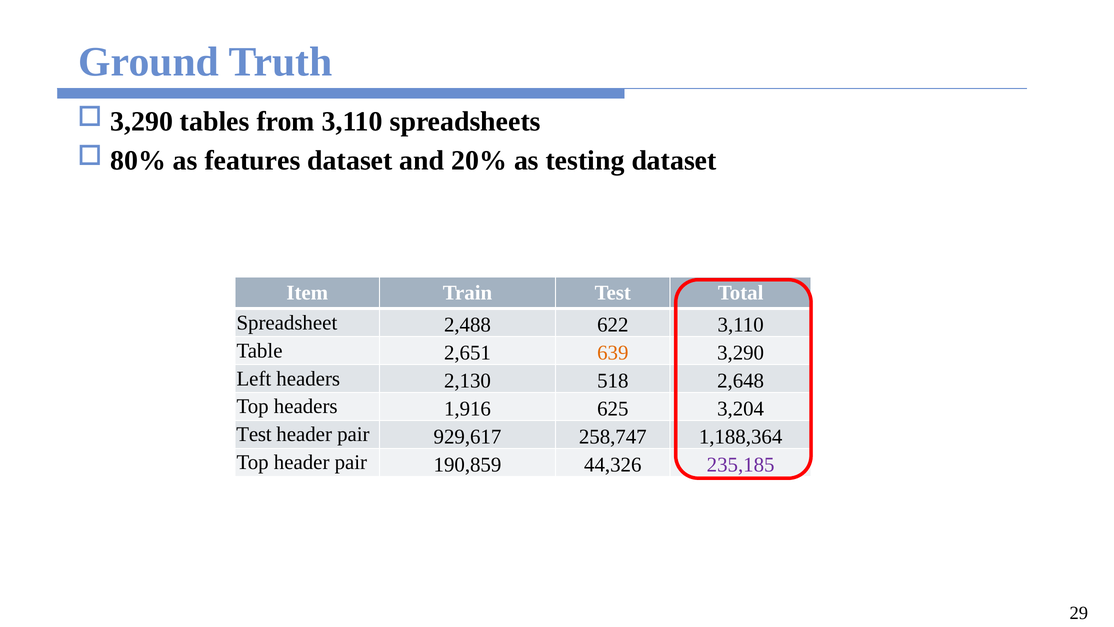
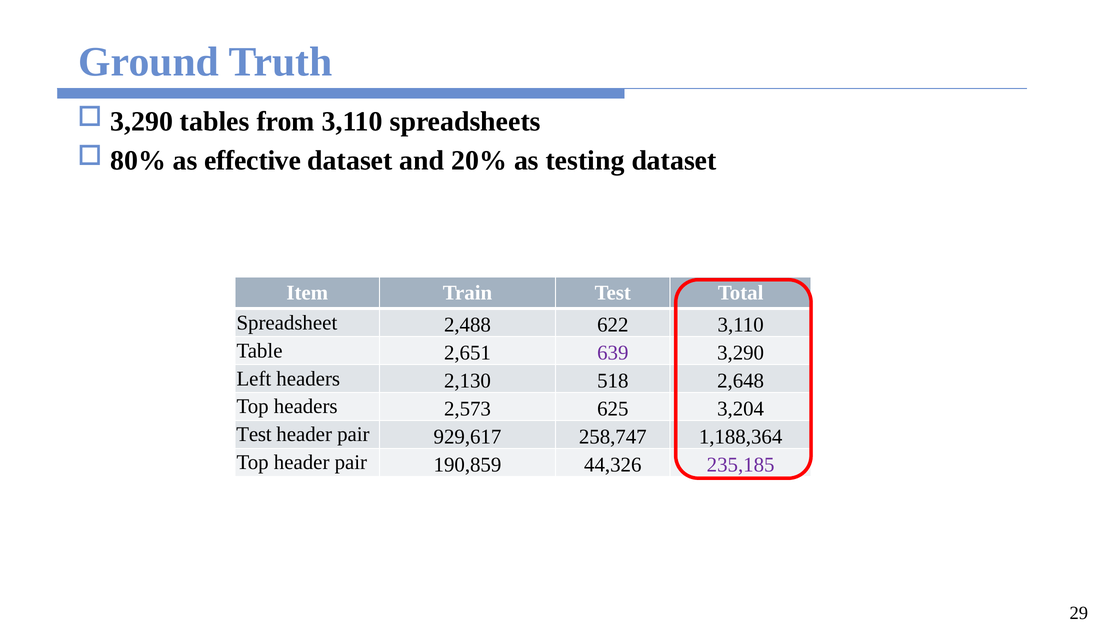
features: features -> effective (253, 160)
639 colour: orange -> purple (613, 353)
1,916: 1,916 -> 2,573 (467, 409)
